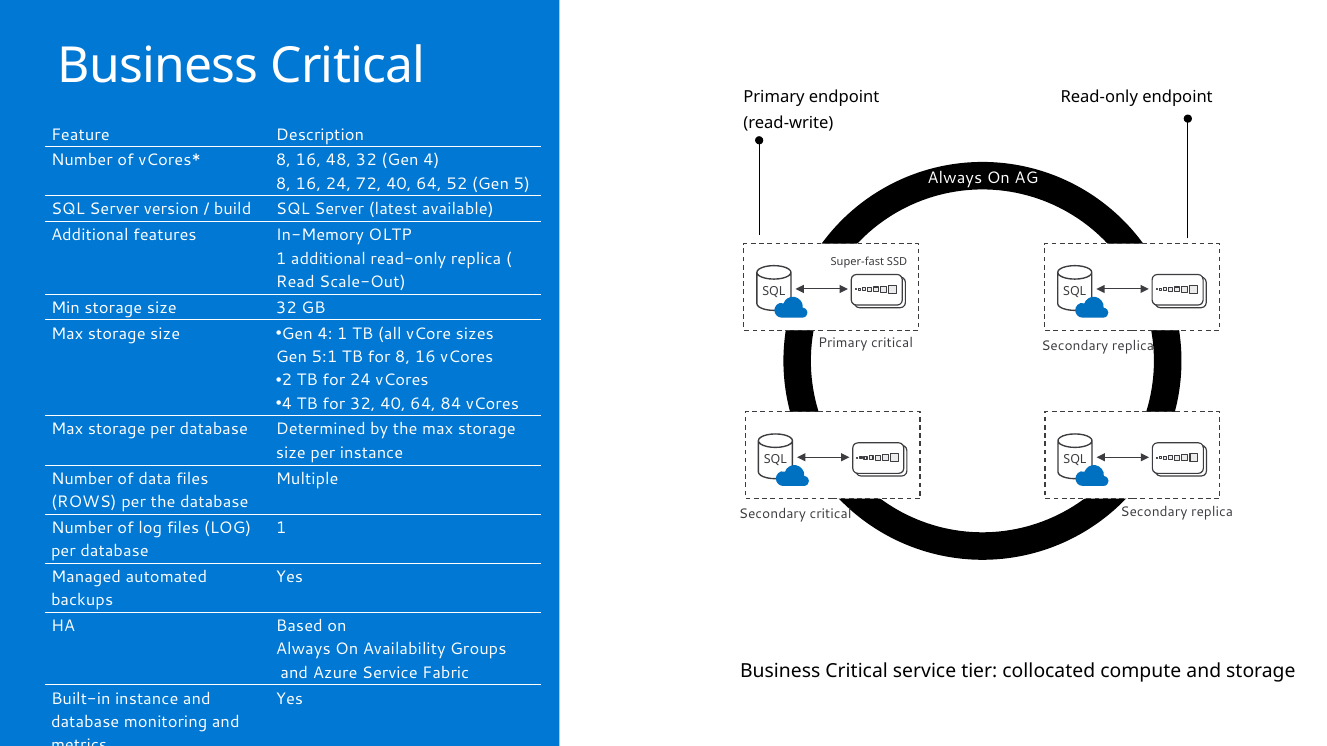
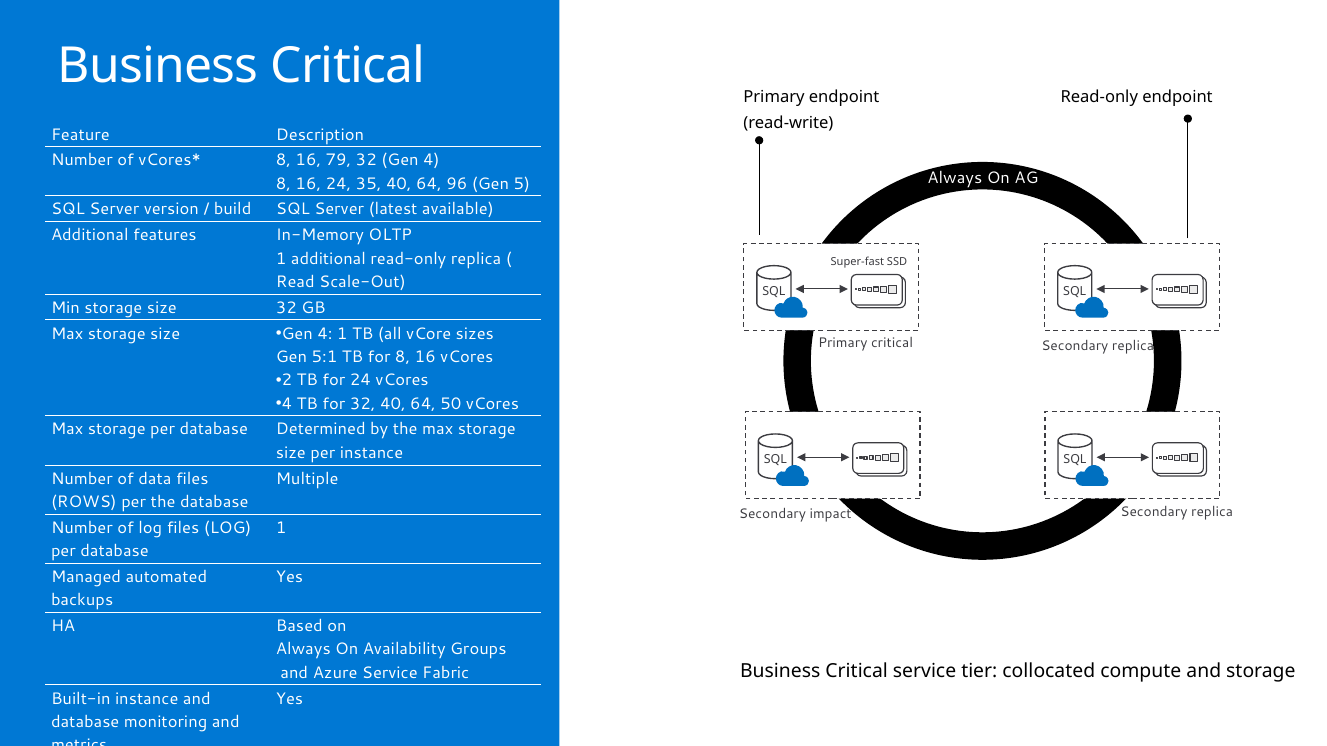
48: 48 -> 79 (338, 160)
72: 72 -> 35 (369, 184)
52: 52 -> 96 (457, 184)
84: 84 -> 50 (451, 404)
Secondary critical: critical -> impact (831, 514)
